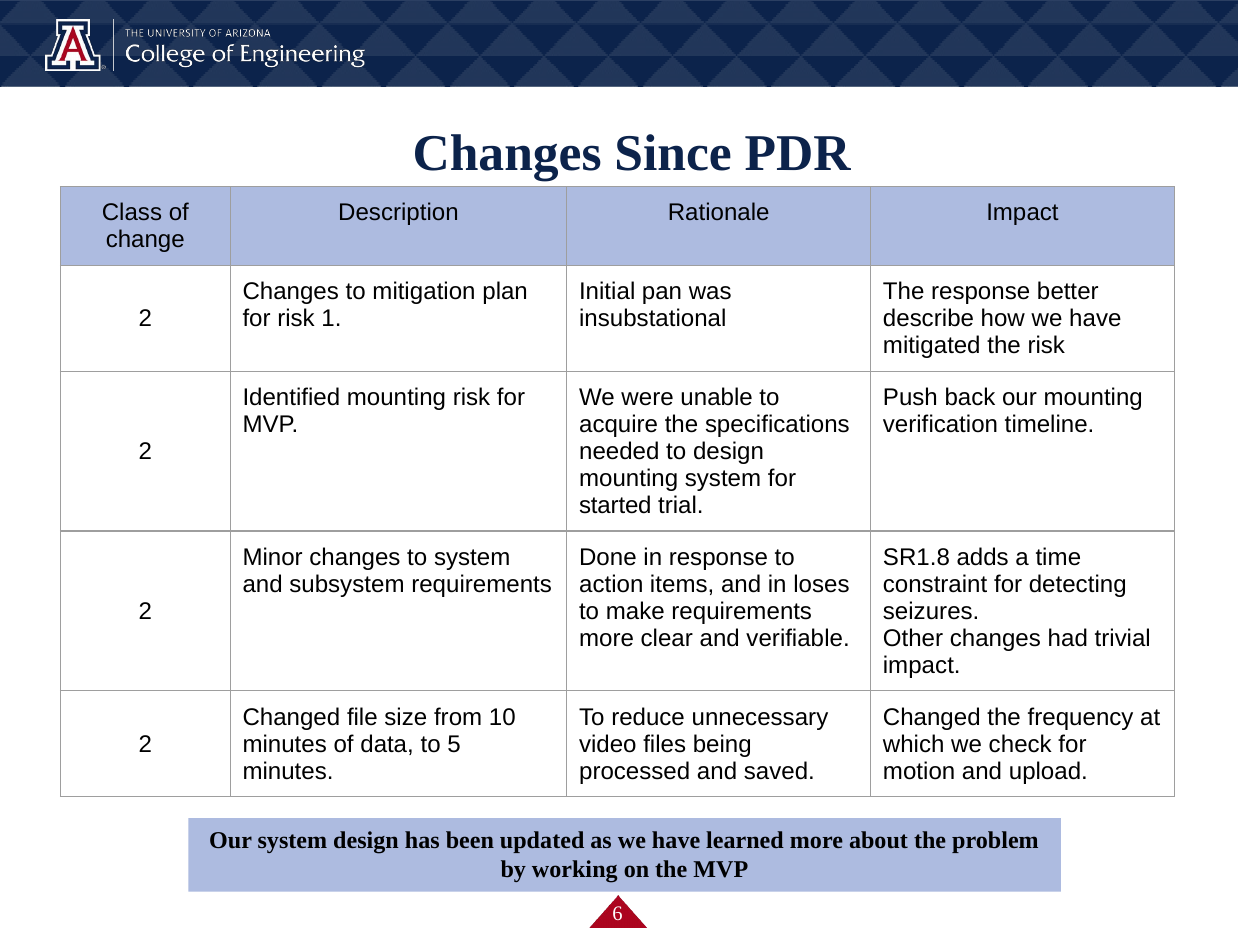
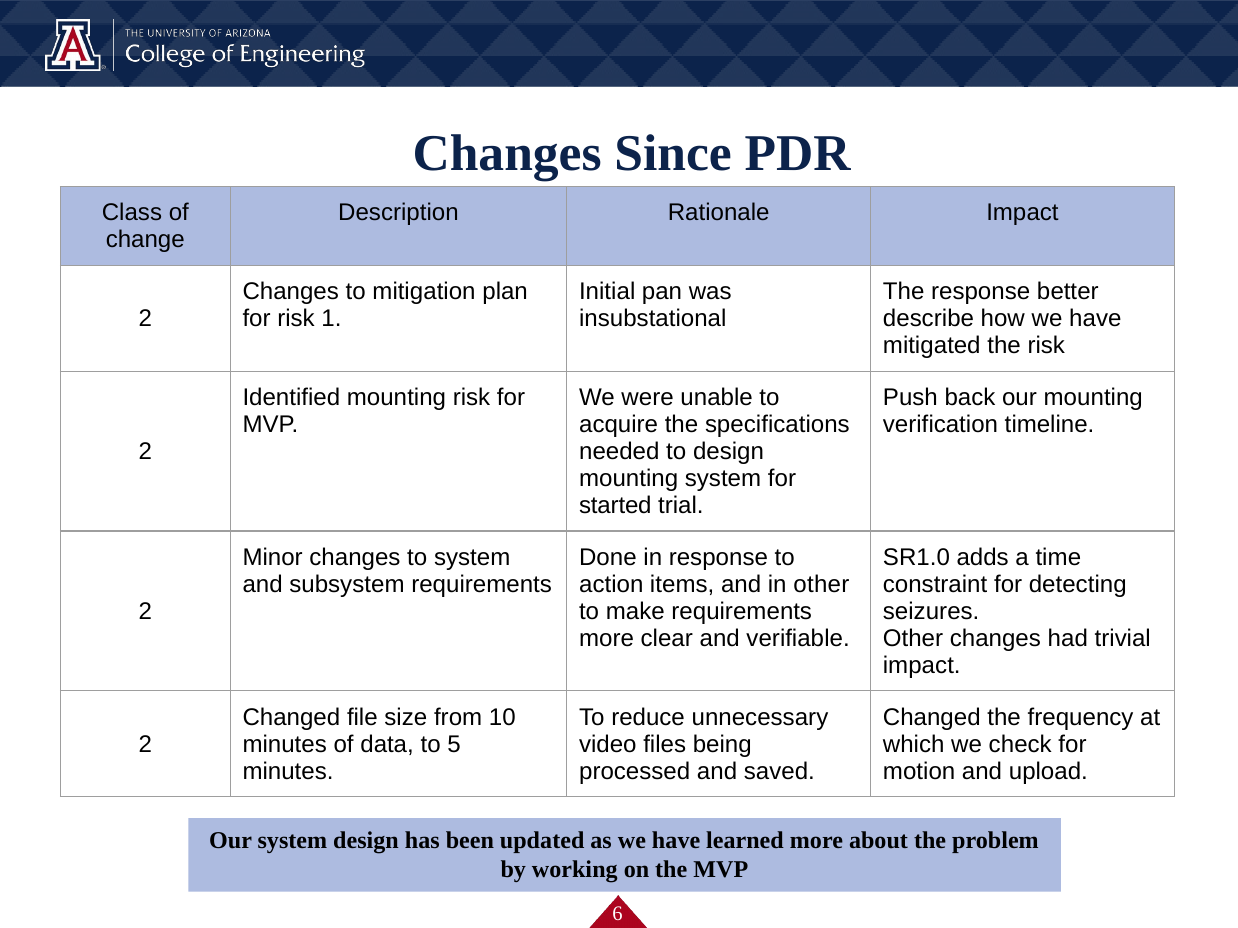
SR1.8: SR1.8 -> SR1.0 (916, 558)
in loses: loses -> other (821, 585)
